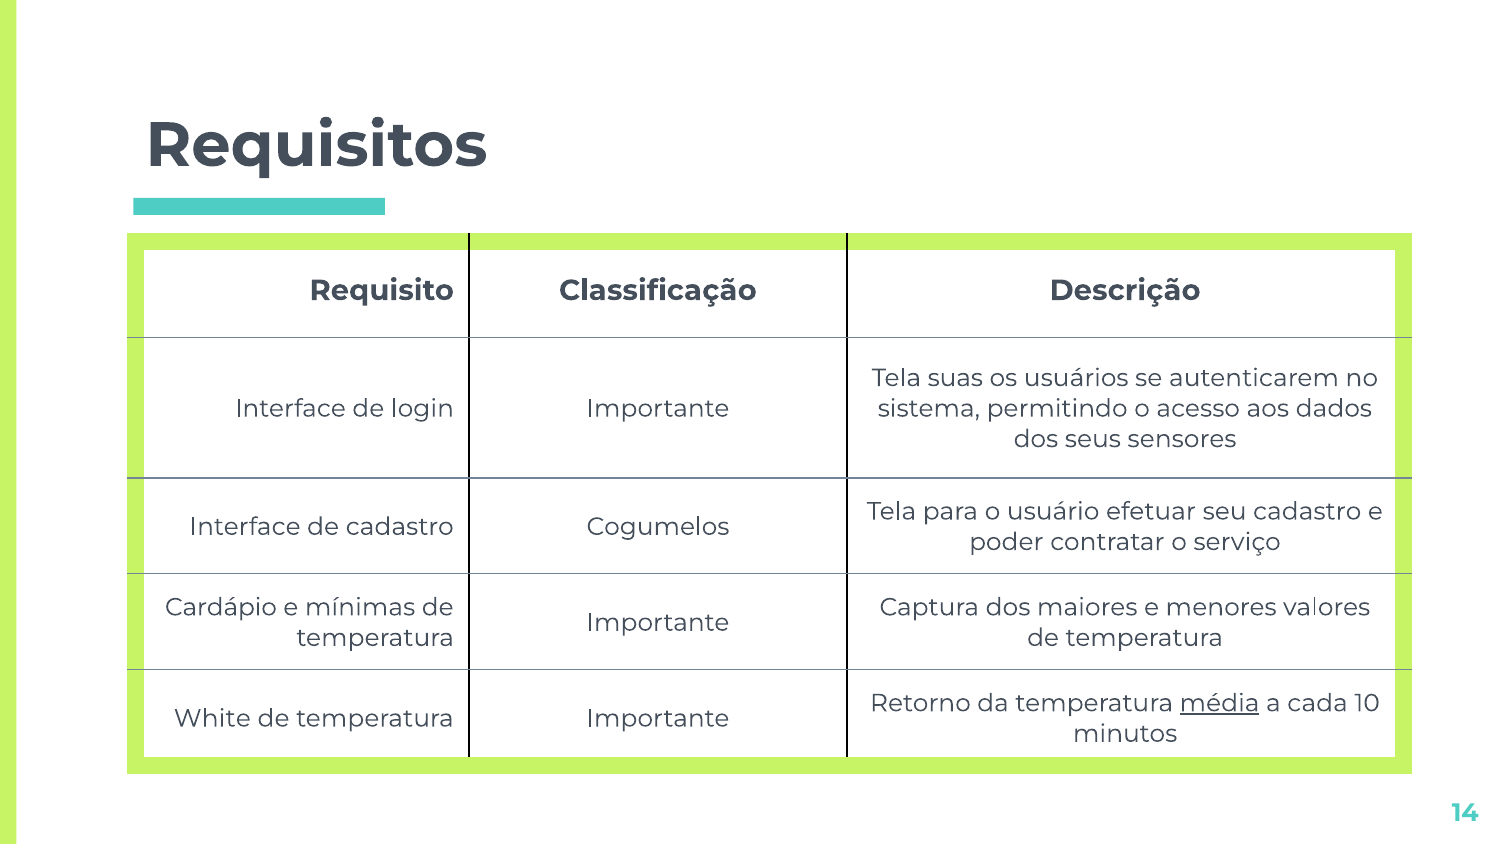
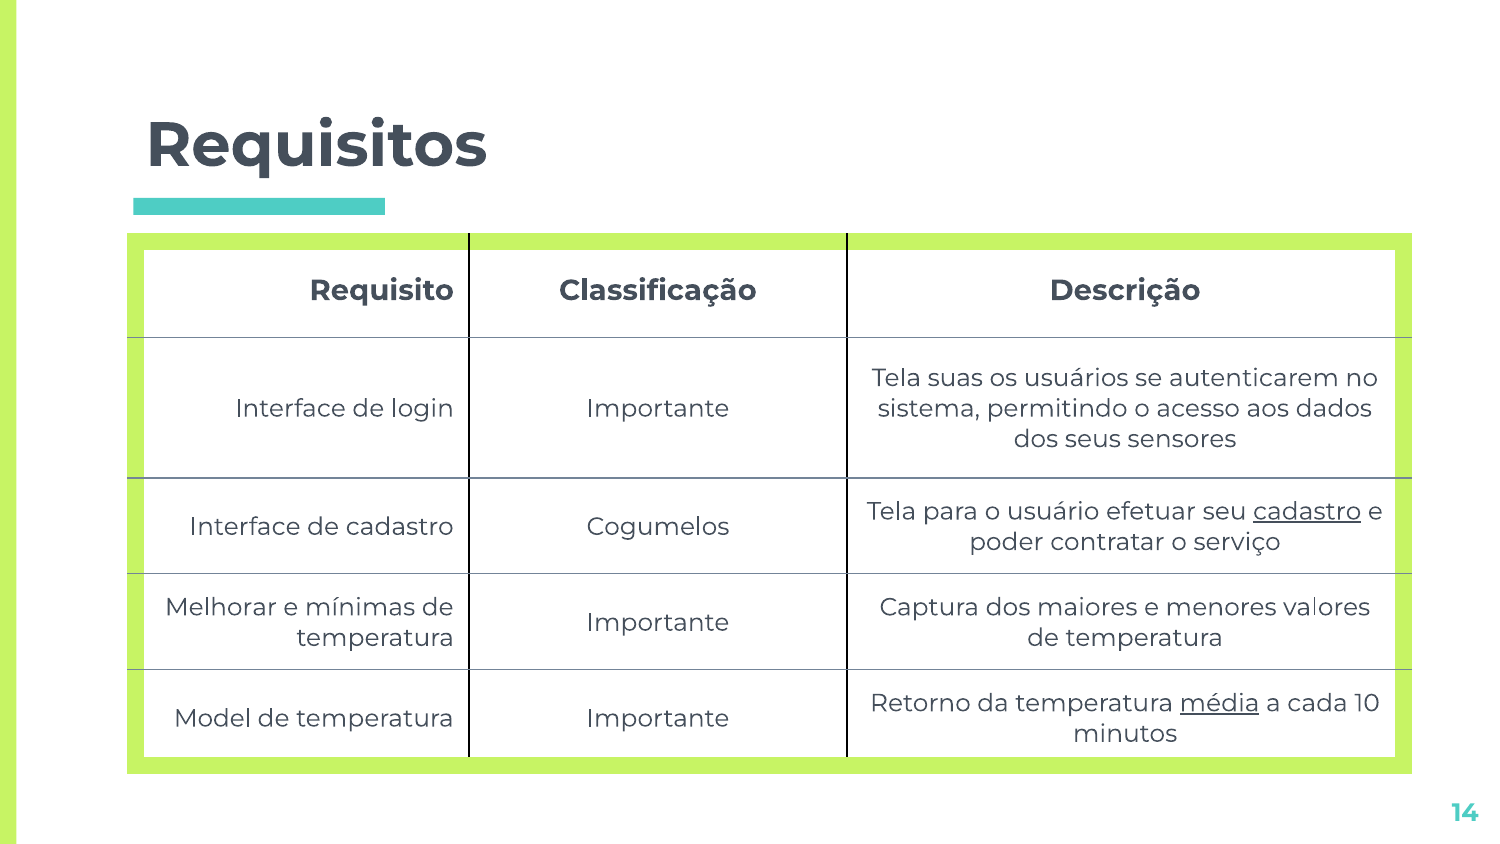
cadastro underline: none -> present (1307, 511)
Cardápio: Cardápio -> Melhorar (221, 607)
White: White -> Model (213, 718)
